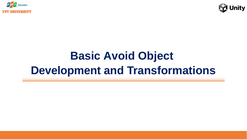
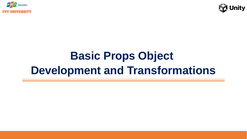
Avoid: Avoid -> Props (119, 56)
